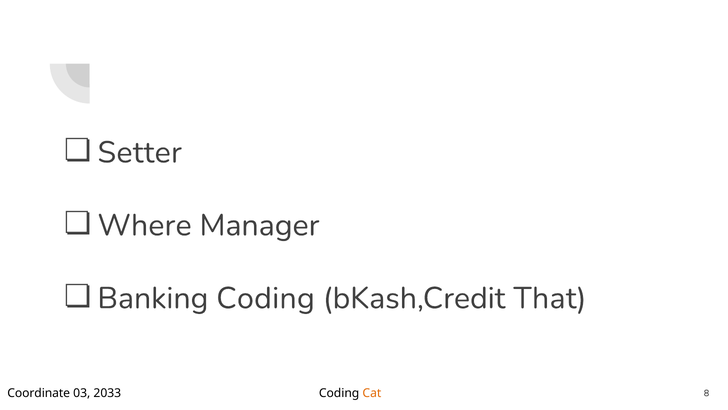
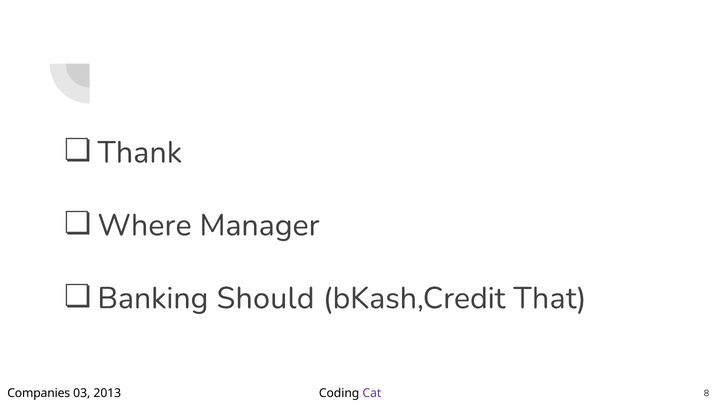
Setter: Setter -> Thank (140, 152)
Banking Coding: Coding -> Should (266, 298)
Coordinate: Coordinate -> Companies (39, 393)
2033: 2033 -> 2013 (107, 393)
Cat colour: orange -> purple (372, 393)
